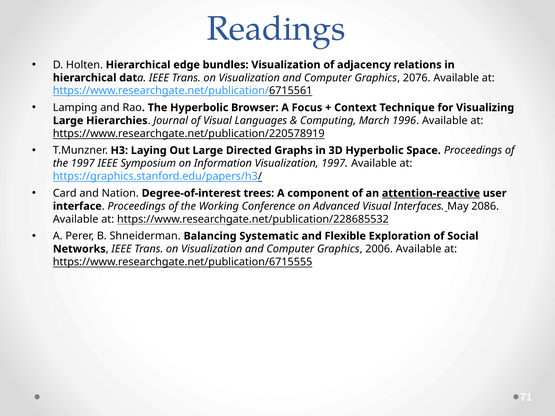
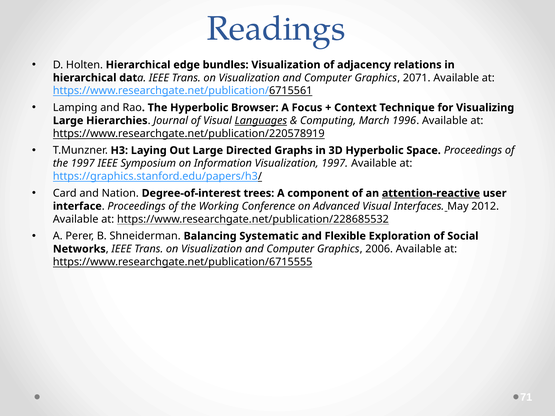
2076: 2076 -> 2071 (417, 78)
Languages underline: none -> present (261, 121)
2086: 2086 -> 2012 (485, 206)
